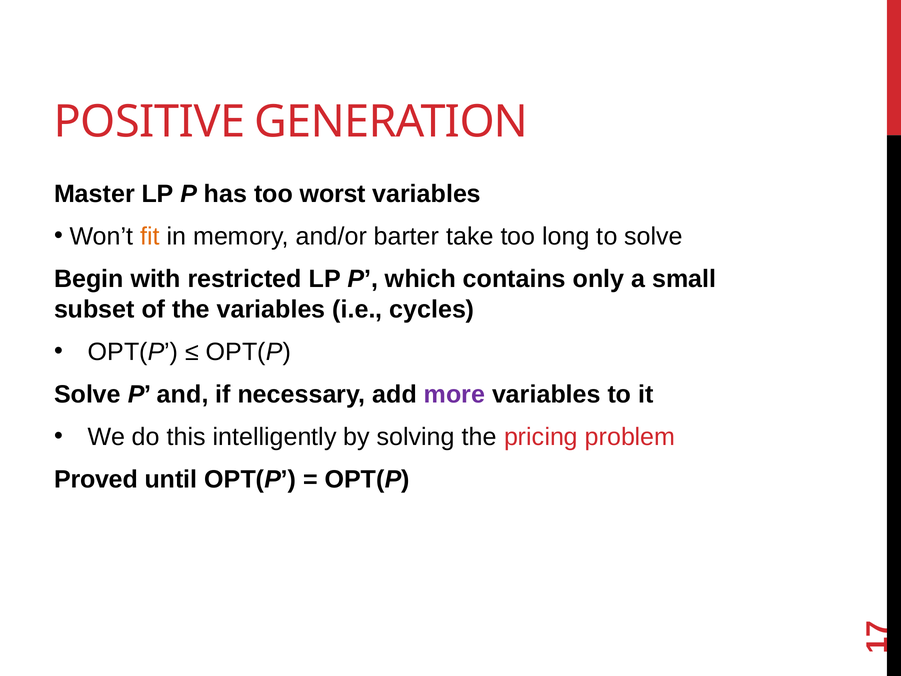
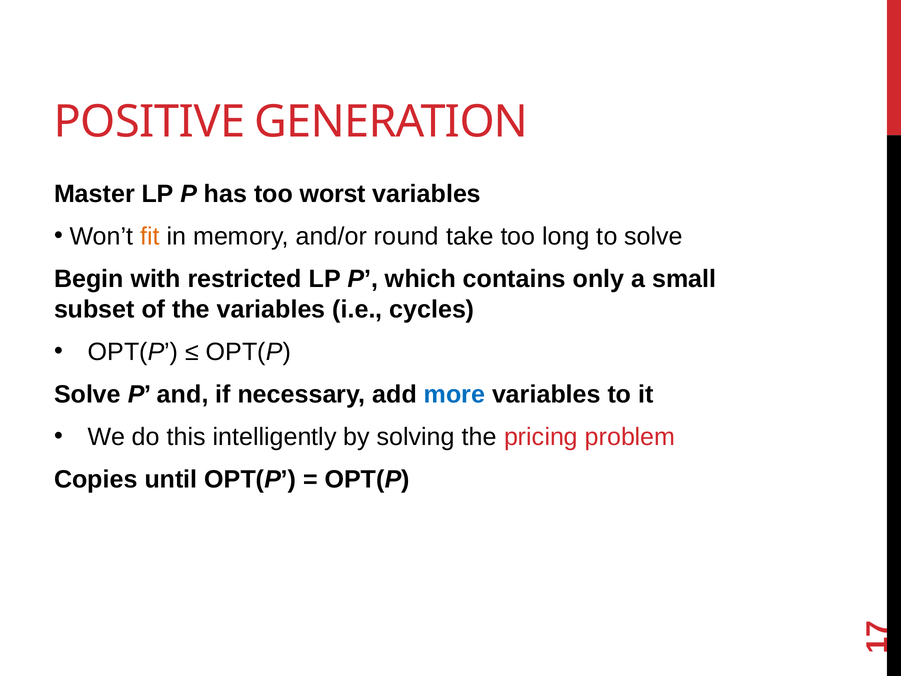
barter: barter -> round (406, 237)
more colour: purple -> blue (454, 394)
Proved: Proved -> Copies (96, 479)
